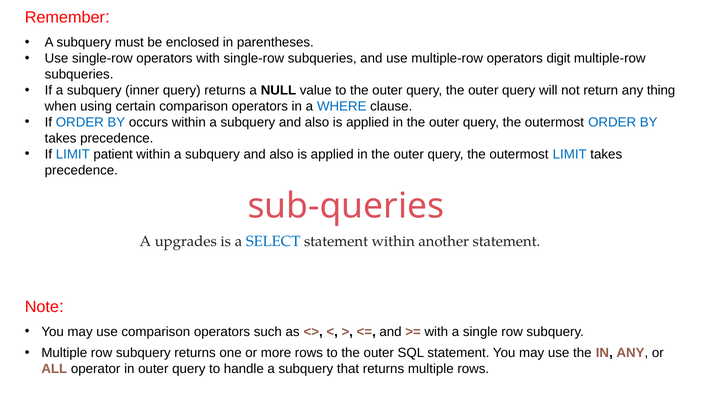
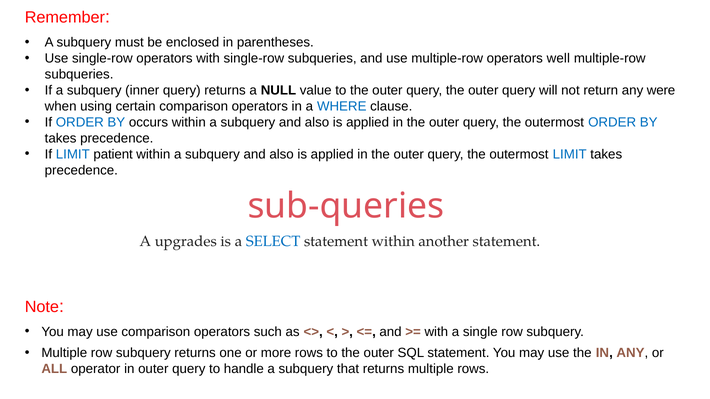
digit: digit -> well (558, 58)
thing: thing -> were (661, 90)
